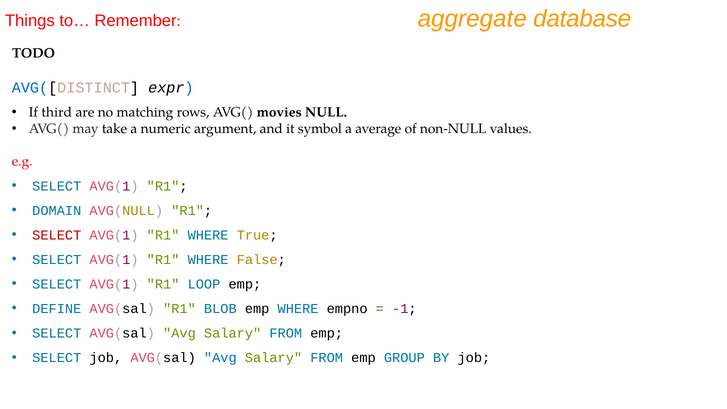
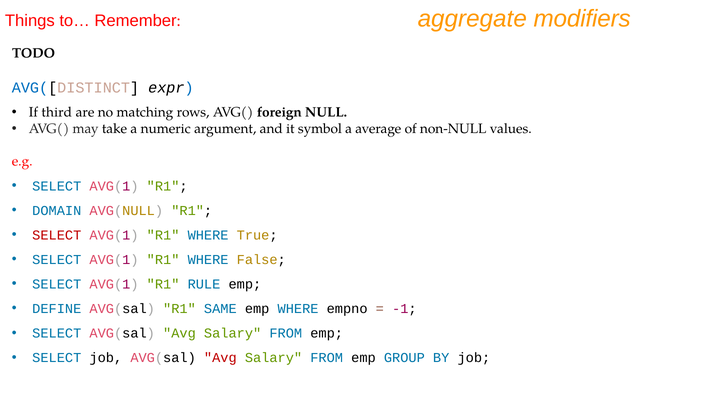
database: database -> modifiers (582, 19)
movies: movies -> foreign (279, 112)
LOOP: LOOP -> RULE (204, 284)
BLOB: BLOB -> SAME (220, 309)
Avg colour: blue -> red (220, 358)
